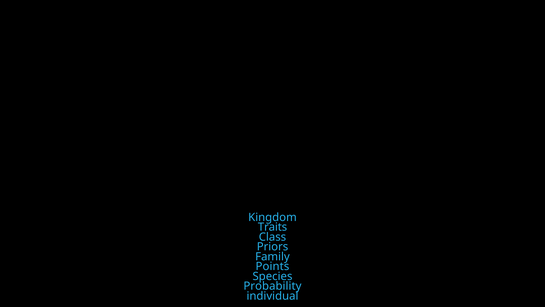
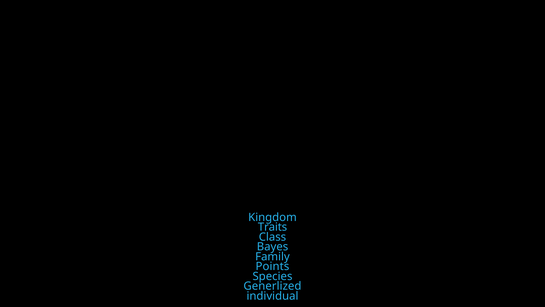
Priors: Priors -> Bayes (272, 246)
Probability: Probability -> Generlized (272, 286)
